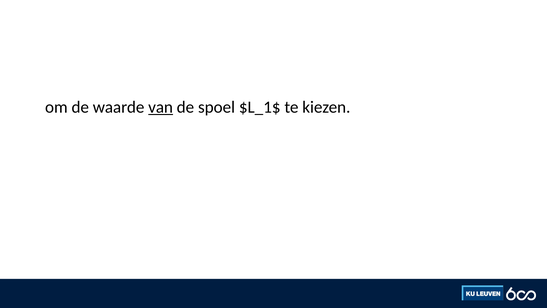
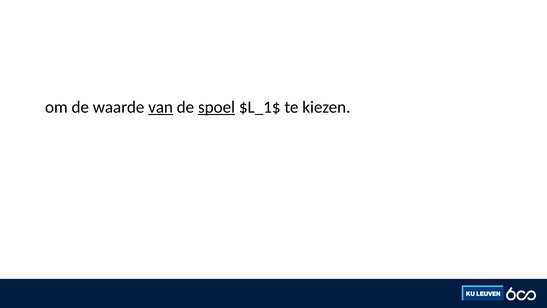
spoel underline: none -> present (217, 107)
